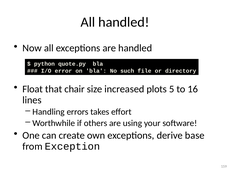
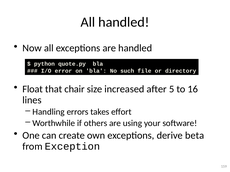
plots: plots -> after (157, 89)
base: base -> beta (195, 136)
